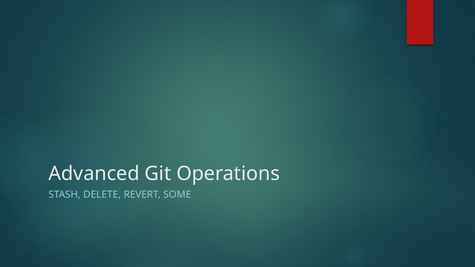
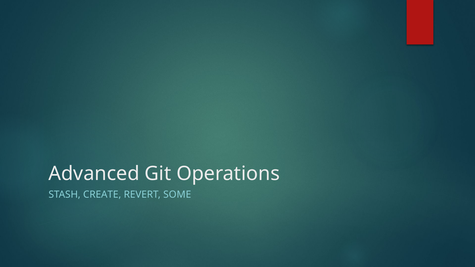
DELETE: DELETE -> CREATE (102, 195)
